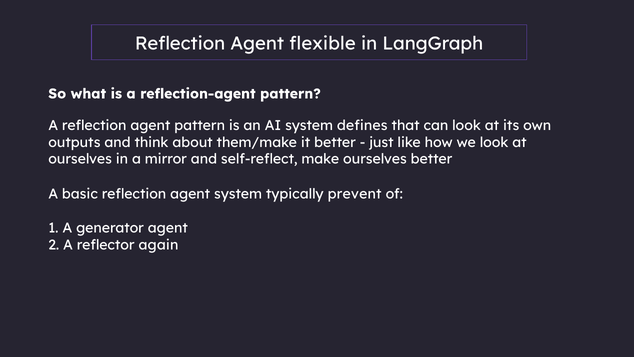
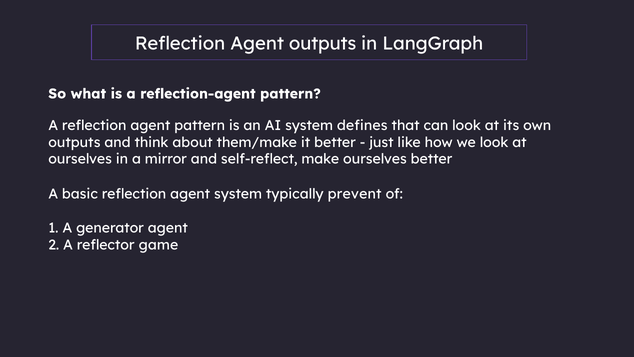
Agent flexible: flexible -> outputs (323, 44)
again: again -> game (158, 245)
